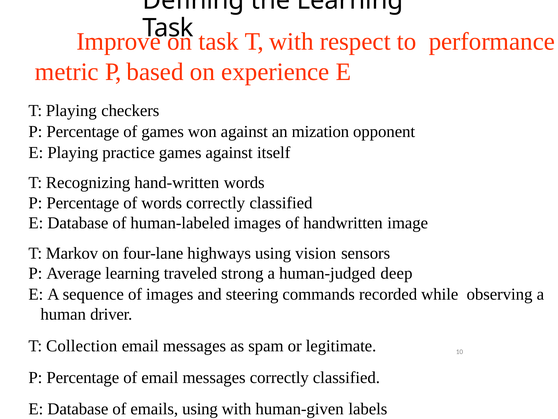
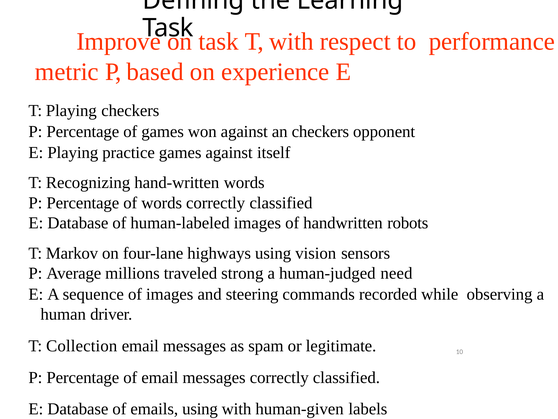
an mization: mization -> checkers (320, 132)
image: image -> robots (408, 223)
Average learning: learning -> millions (132, 273)
deep: deep -> need (396, 273)
